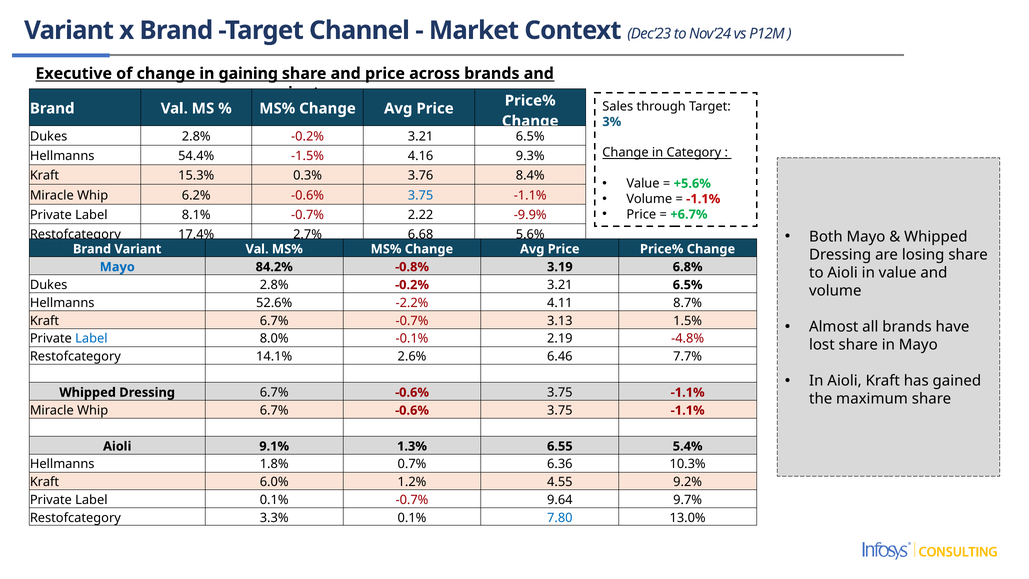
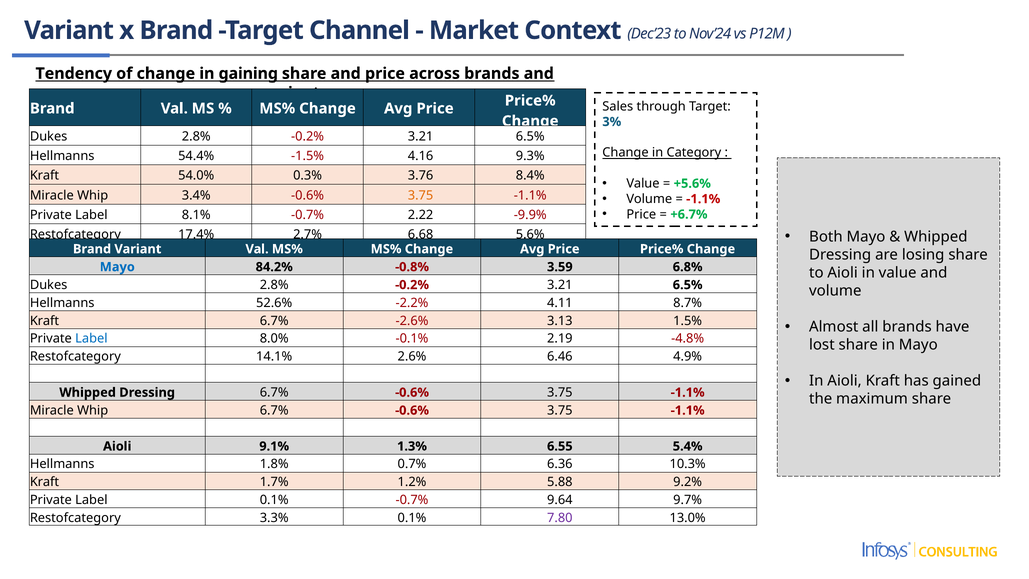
Executive: Executive -> Tendency (74, 74)
15.3%: 15.3% -> 54.0% (196, 176)
6.2%: 6.2% -> 3.4% (196, 195)
3.75 colour: blue -> orange (421, 195)
3.19: 3.19 -> 3.59 (560, 267)
6.7% -0.7%: -0.7% -> -2.6% (412, 321)
7.7%: 7.7% -> 4.9% (688, 357)
6.0%: 6.0% -> 1.7% (274, 482)
4.55: 4.55 -> 5.88 (560, 482)
7.80 colour: blue -> purple (560, 518)
